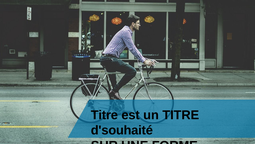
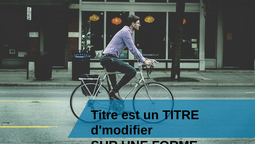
d'souhaité: d'souhaité -> d'modifier (122, 130)
